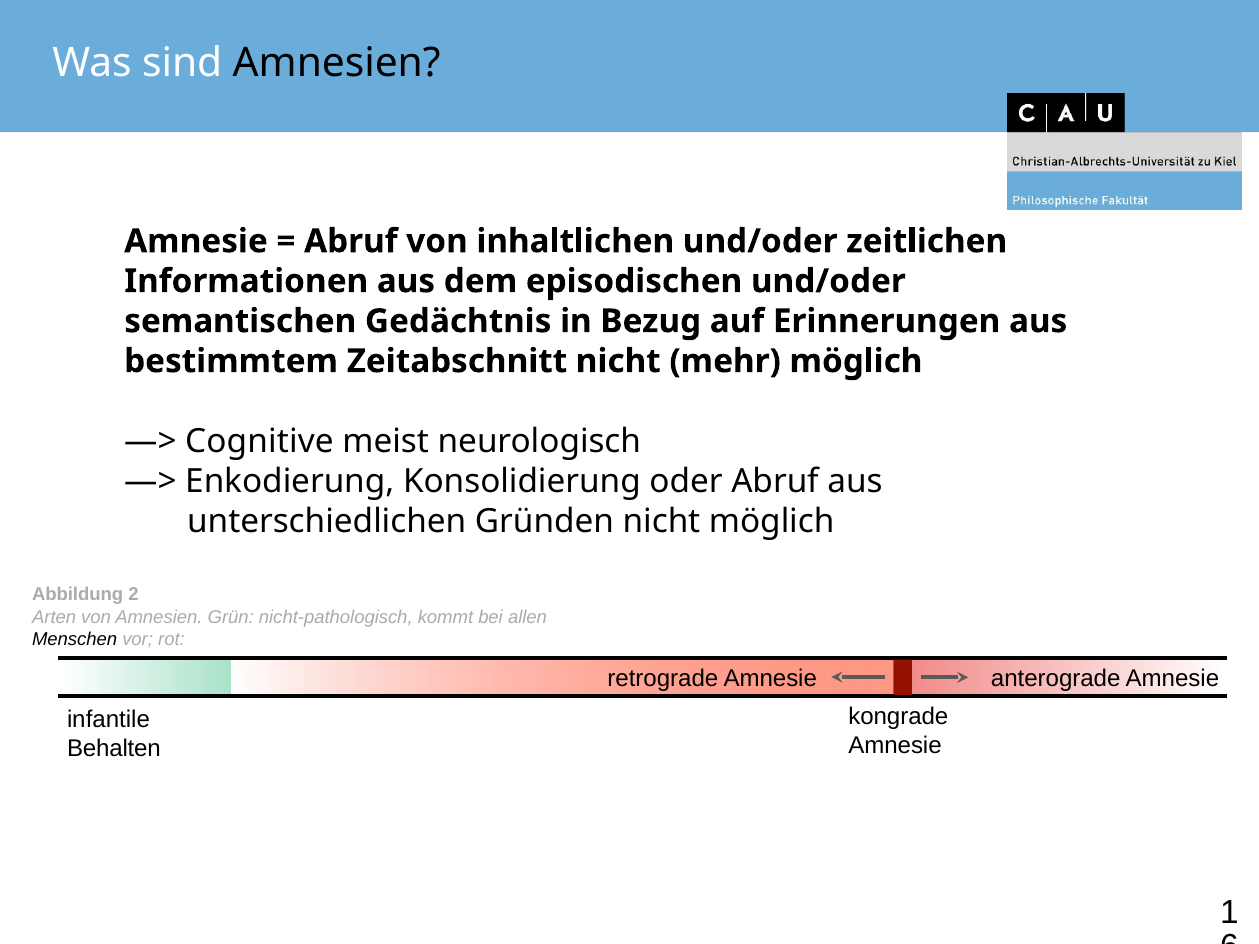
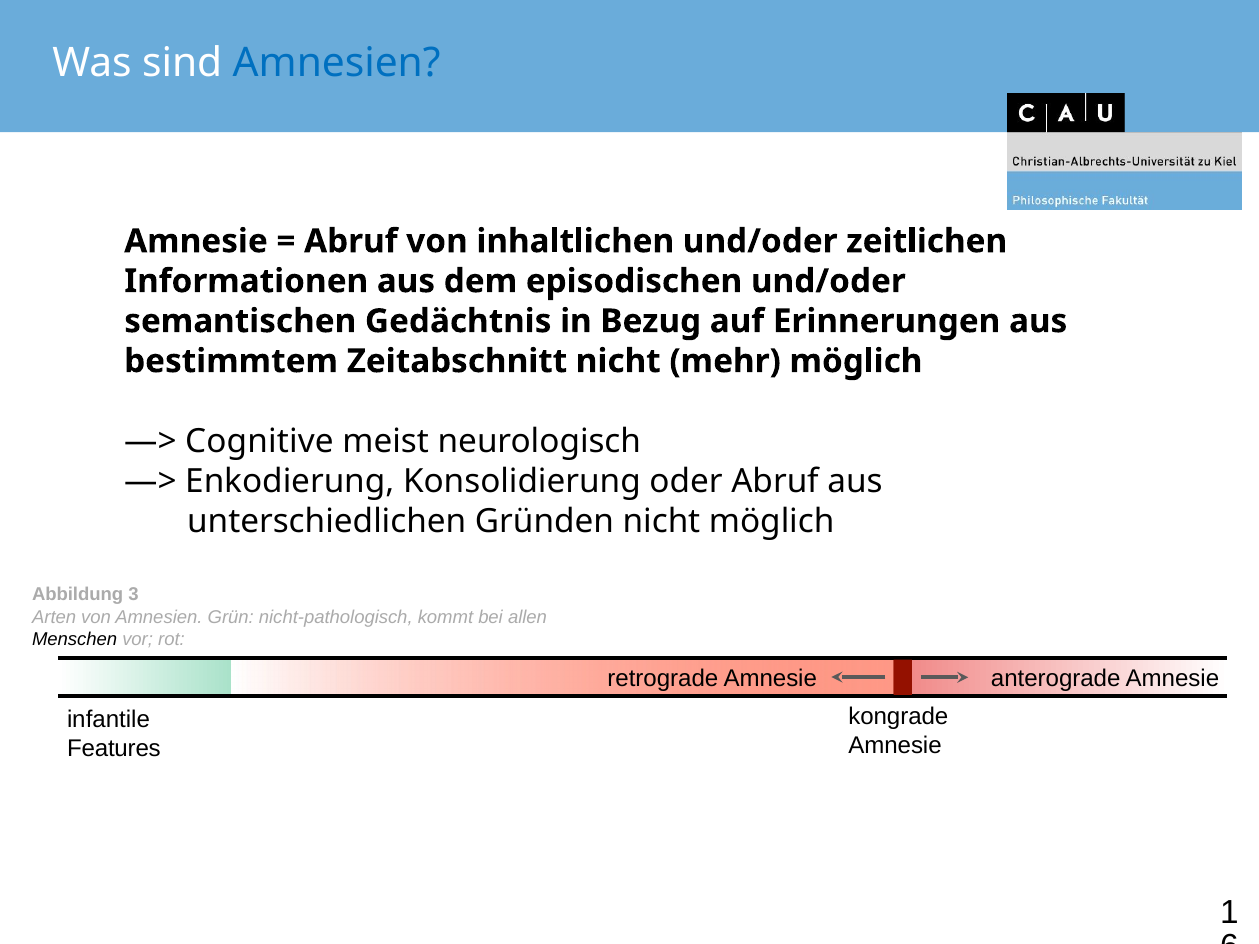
Amnesien colour: black -> blue (337, 63)
2: 2 -> 3 (133, 595)
Behalten: Behalten -> Features (114, 749)
